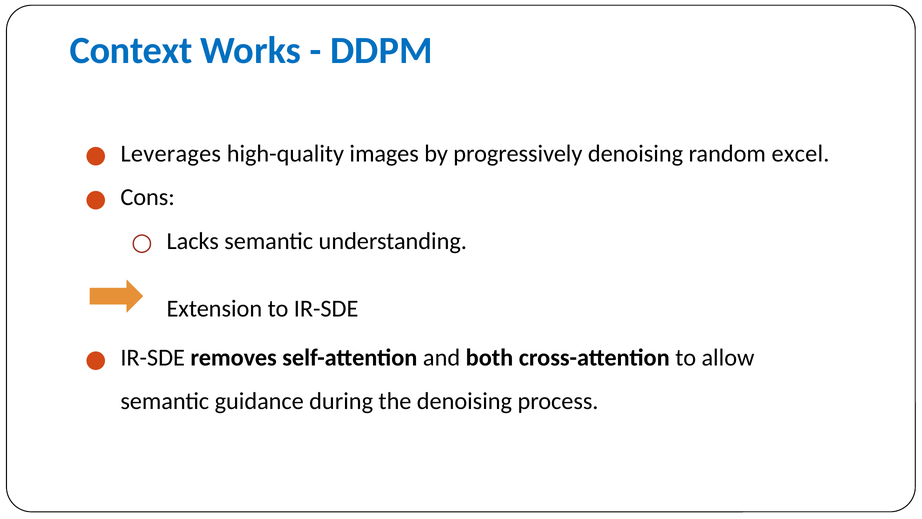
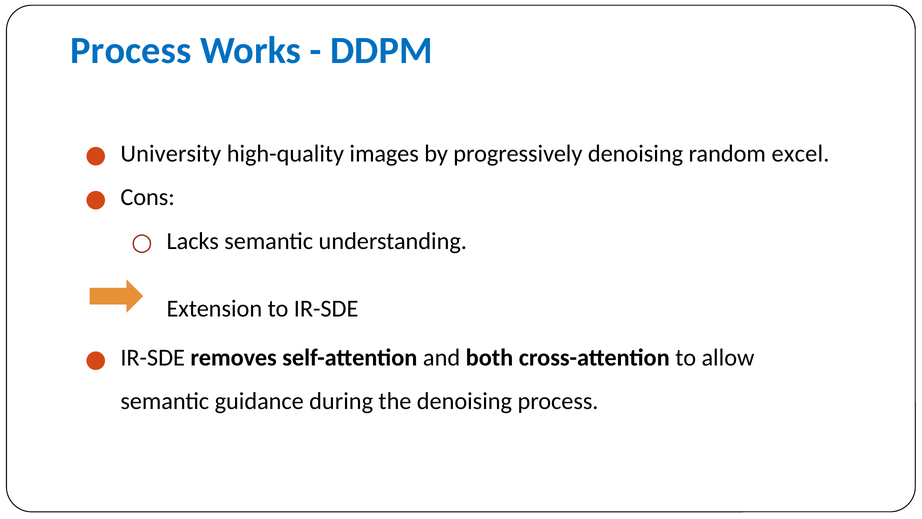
Context: Context -> Process (131, 51)
Leverages: Leverages -> University (171, 153)
